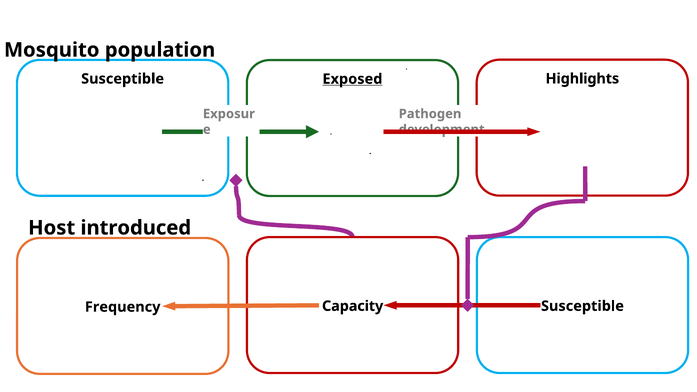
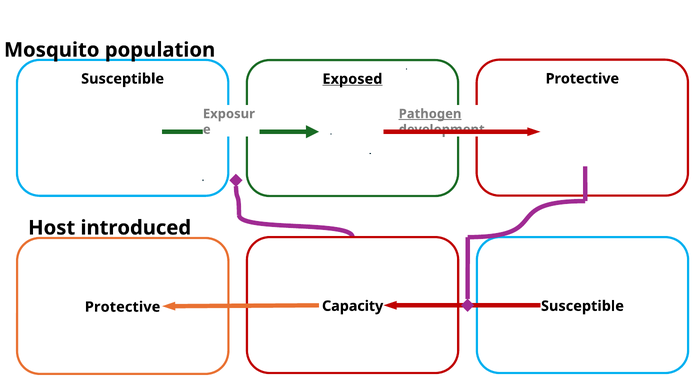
Highlights: Highlights -> Protective (582, 79)
Pathogen underline: none -> present (430, 114)
Frequency: Frequency -> Protective (123, 307)
